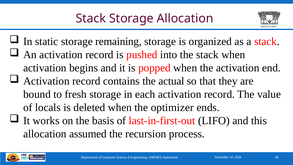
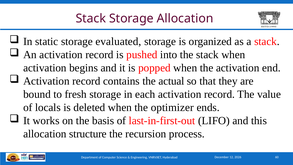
remaining: remaining -> evaluated (118, 41)
assumed: assumed -> structure (88, 134)
